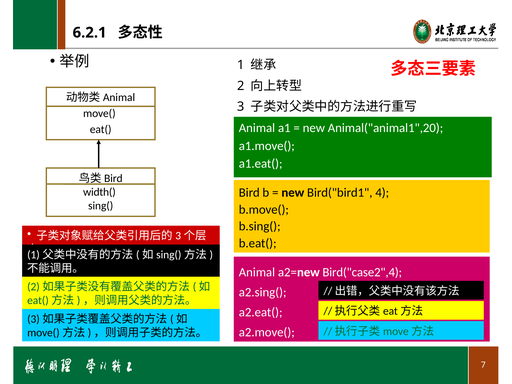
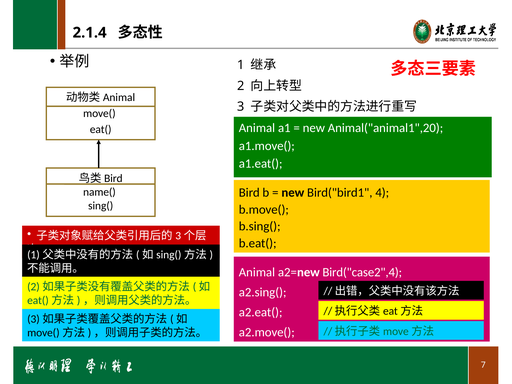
6.2.1: 6.2.1 -> 2.1.4 (90, 33)
width(: width( -> name( (99, 192)
